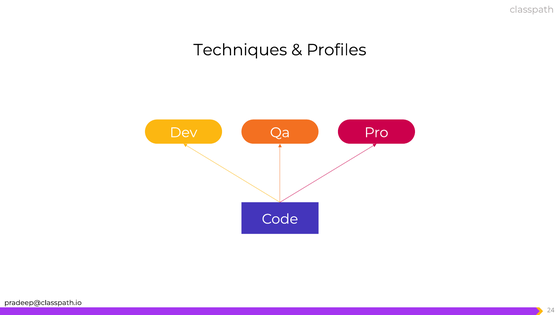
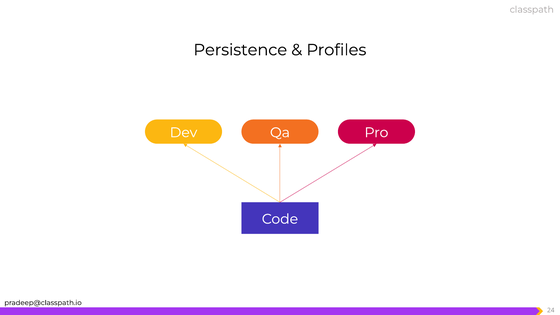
Techniques: Techniques -> Persistence (240, 50)
